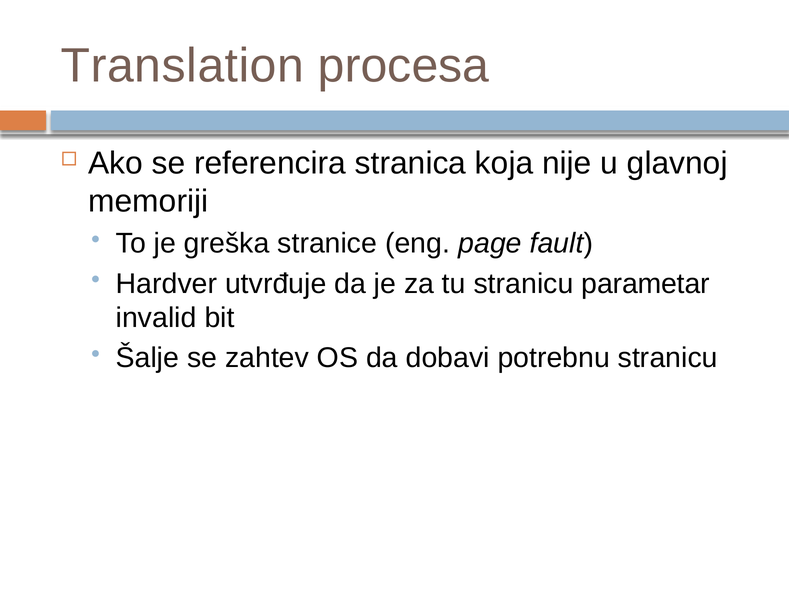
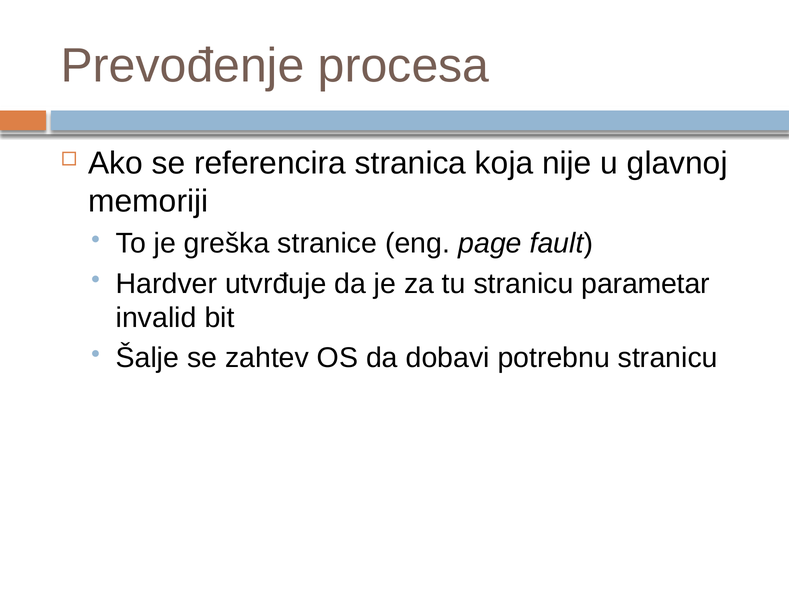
Translation: Translation -> Prevođenje (183, 66)
